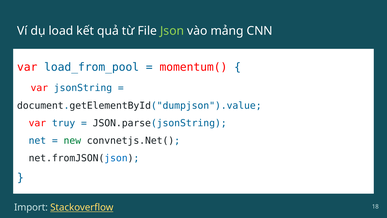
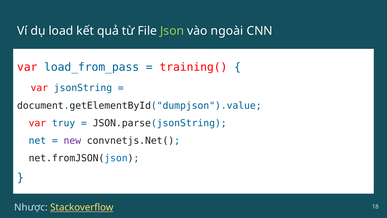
mảng: mảng -> ngoài (227, 31)
load_from_pool: load_from_pool -> load_from_pass (92, 67)
momentum(: momentum( -> training( (193, 67)
new colour: green -> purple (72, 140)
Import: Import -> Nhược (31, 207)
